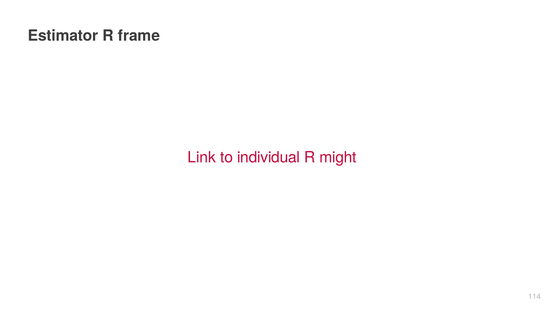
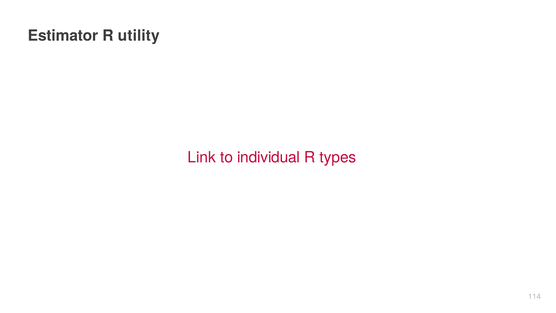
frame: frame -> utility (139, 36)
might: might -> types (338, 157)
